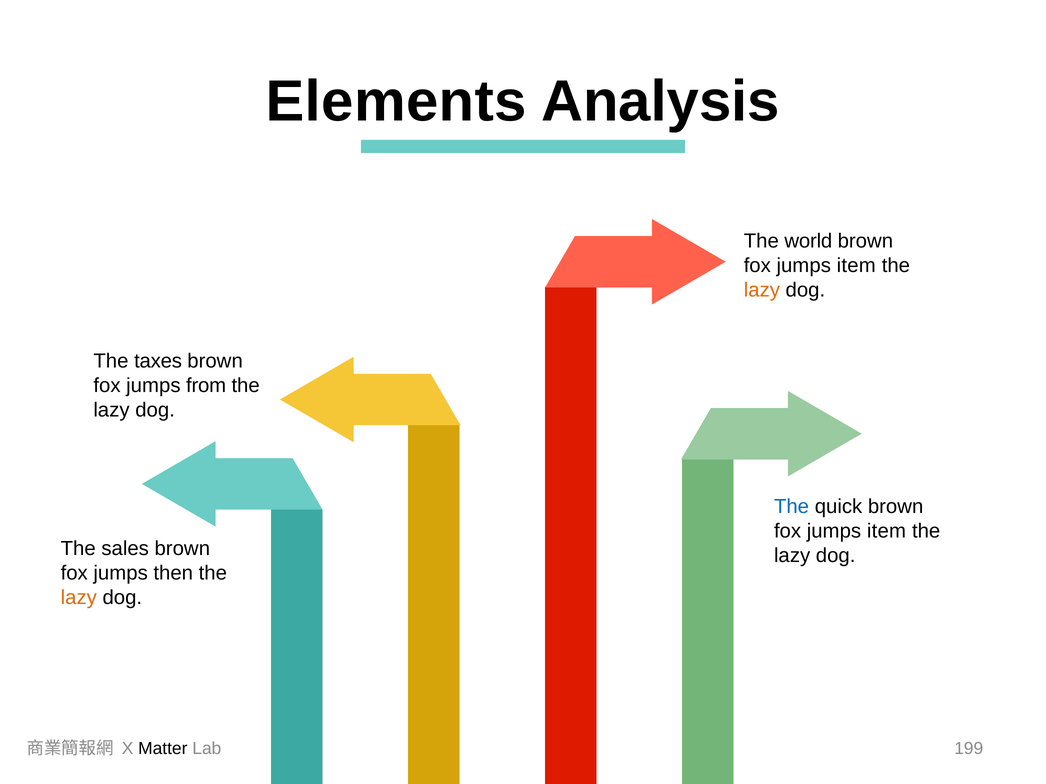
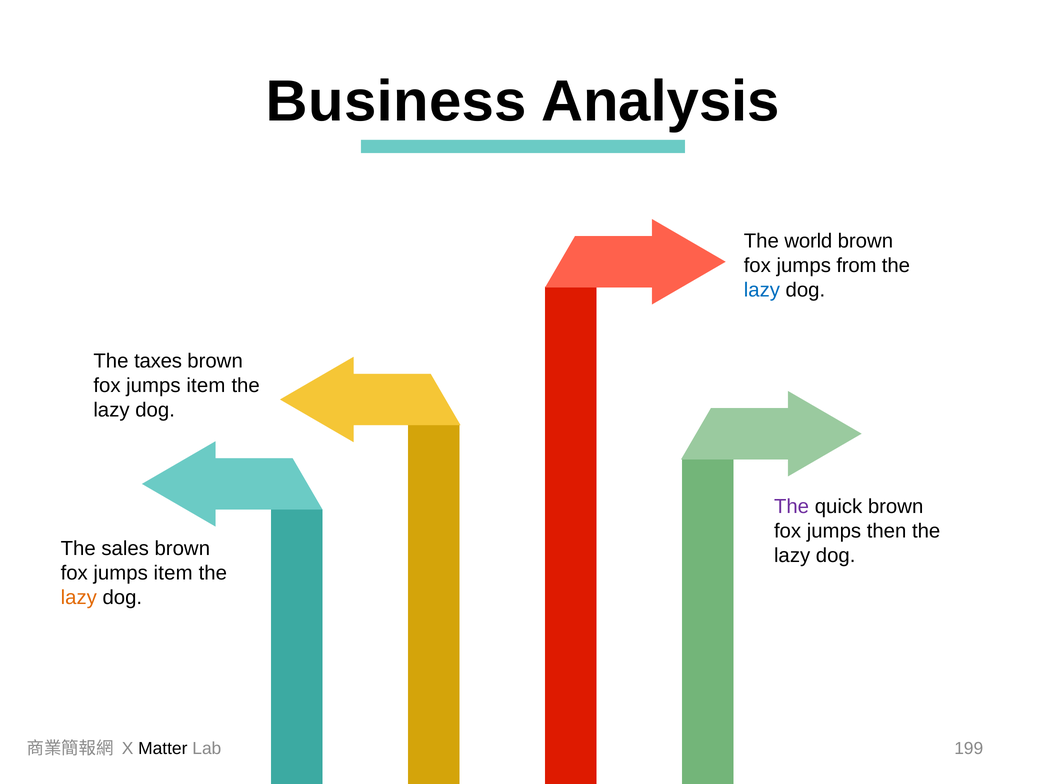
Elements: Elements -> Business (396, 102)
item: item -> from (856, 266)
lazy colour: orange -> blue (762, 290)
from: from -> item (206, 386)
The colour: blue -> purple (792, 507)
item: item -> then (887, 531)
then: then -> item (173, 573)
